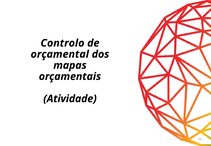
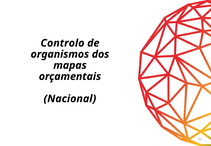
orçamental: orçamental -> organismos (60, 54)
Atividade: Atividade -> Nacional (70, 99)
